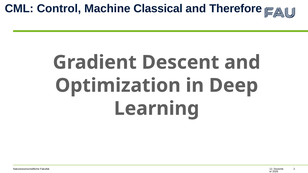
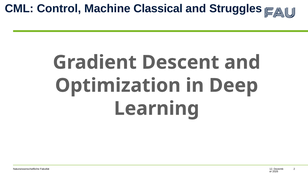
Therefore: Therefore -> Struggles (236, 9)
